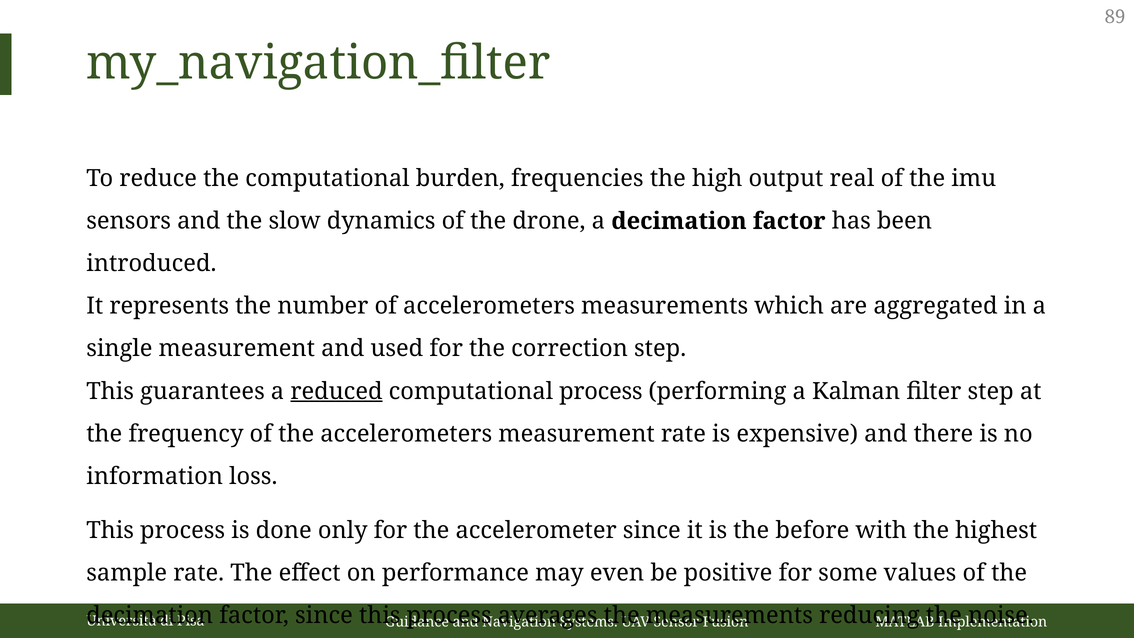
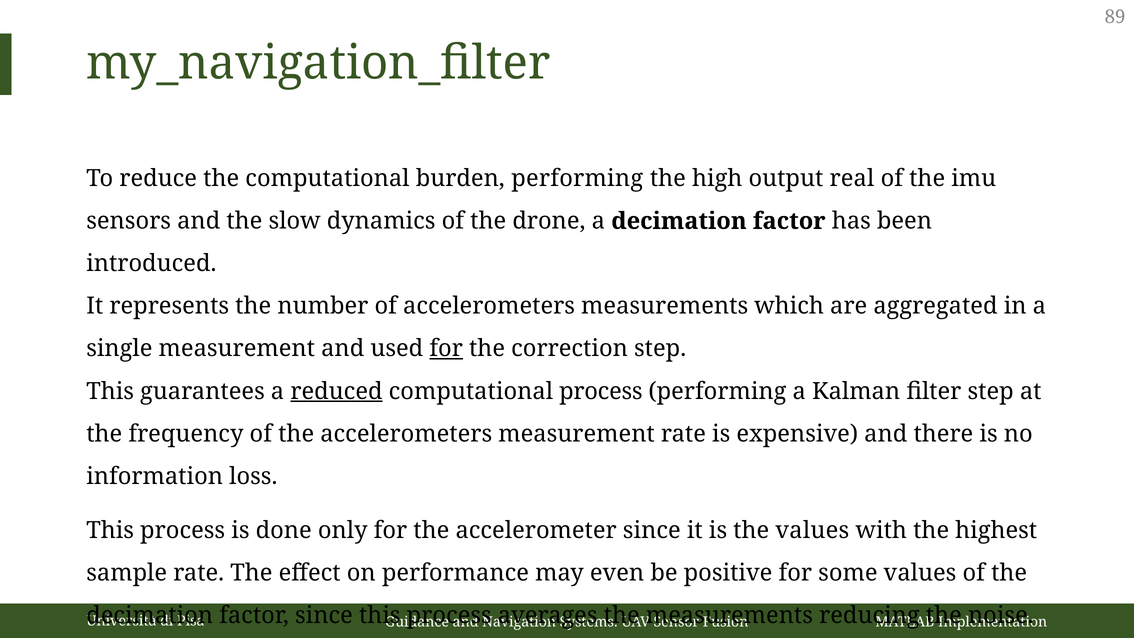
burden frequencies: frequencies -> performing (577, 179)
for underline: none -> present (446, 349)
the before: before -> values (812, 531)
